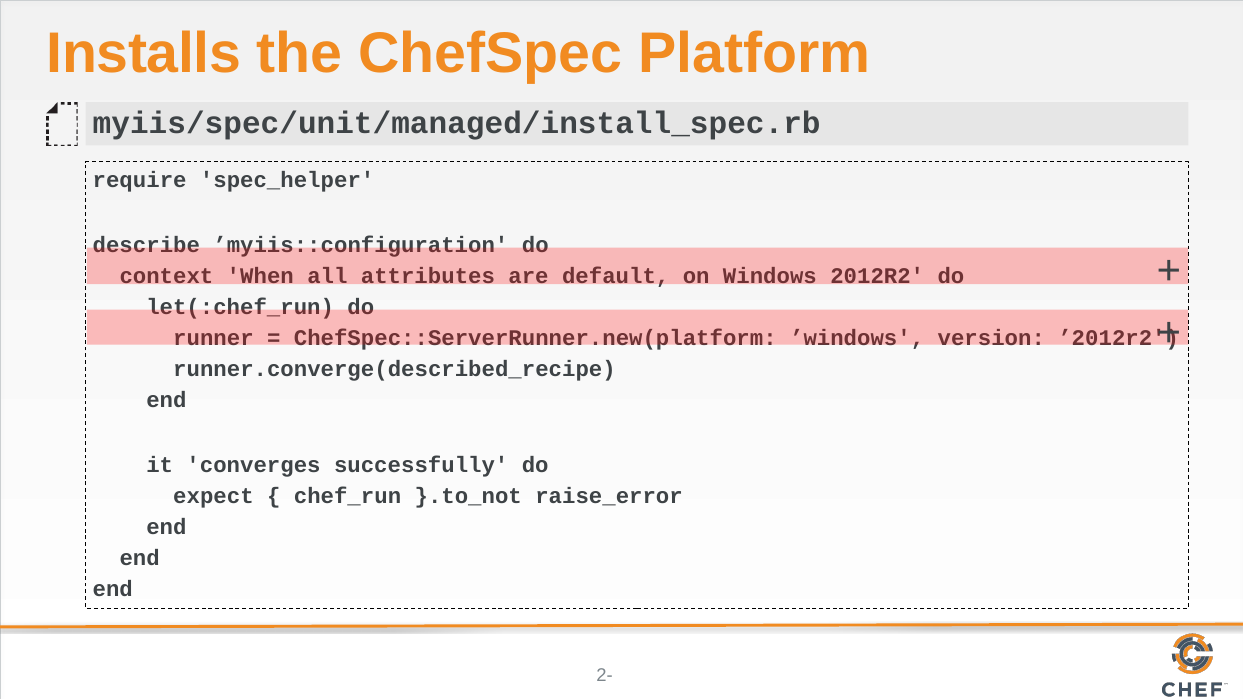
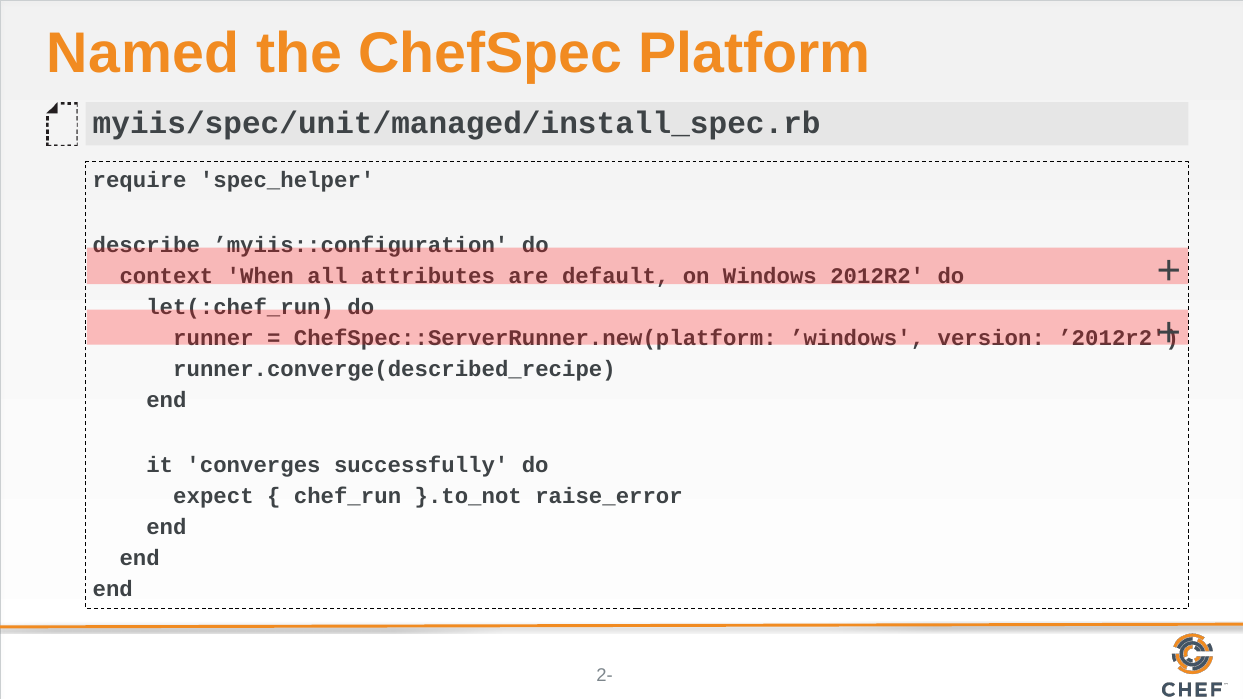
Installs: Installs -> Named (143, 54)
